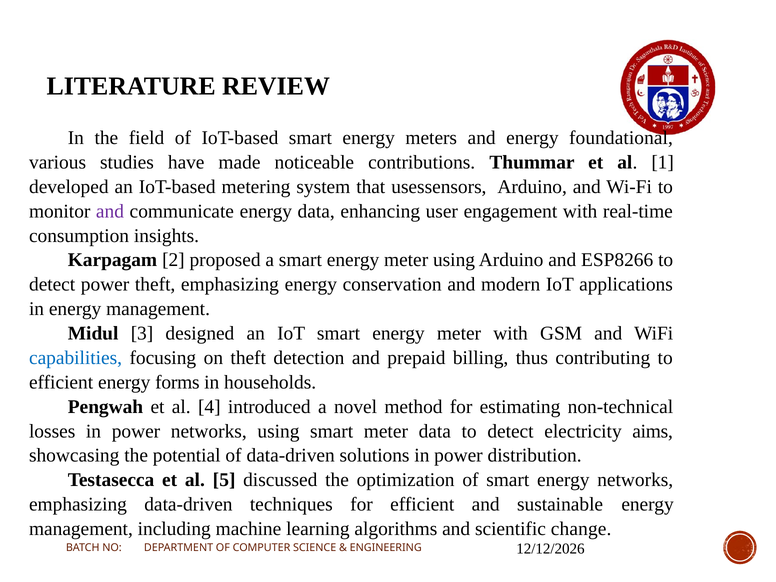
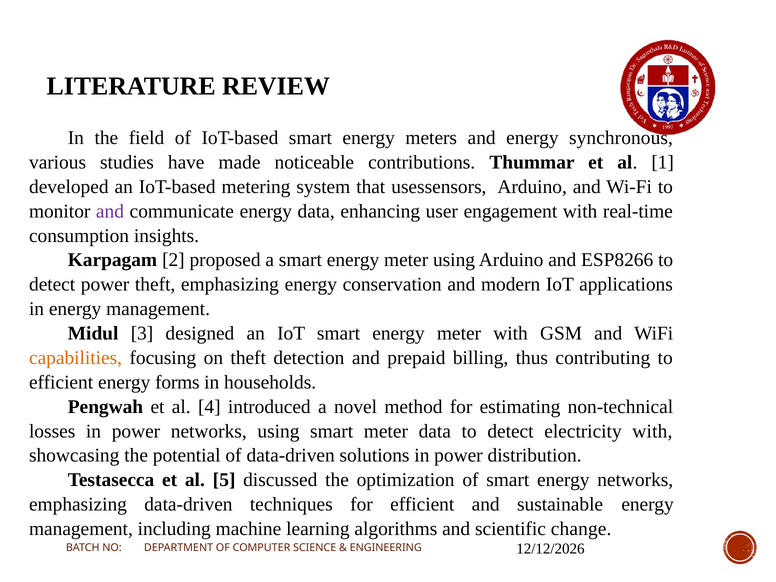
foundational: foundational -> synchronous (621, 138)
capabilities colour: blue -> orange (76, 358)
electricity aims: aims -> with (652, 431)
